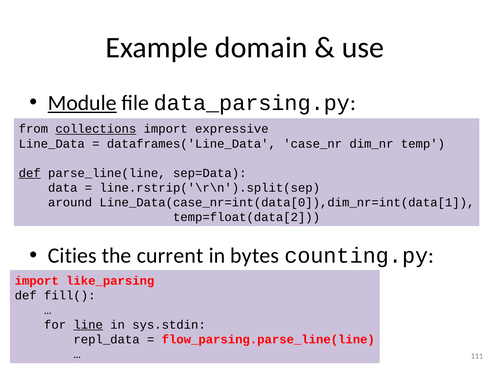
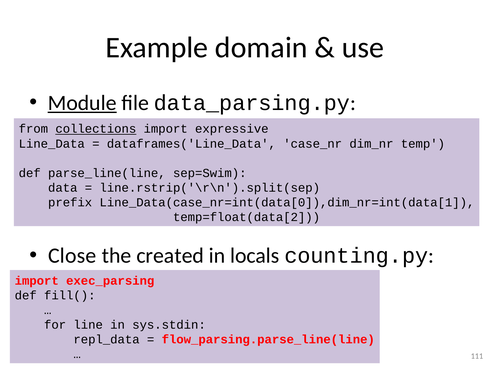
def underline: present -> none (30, 173)
sep=Data: sep=Data -> sep=Swim (210, 173)
around: around -> prefix (70, 202)
Cities: Cities -> Close (72, 255)
current: current -> created (170, 255)
bytes: bytes -> locals (255, 255)
like_parsing: like_parsing -> exec_parsing (110, 280)
line underline: present -> none (88, 324)
